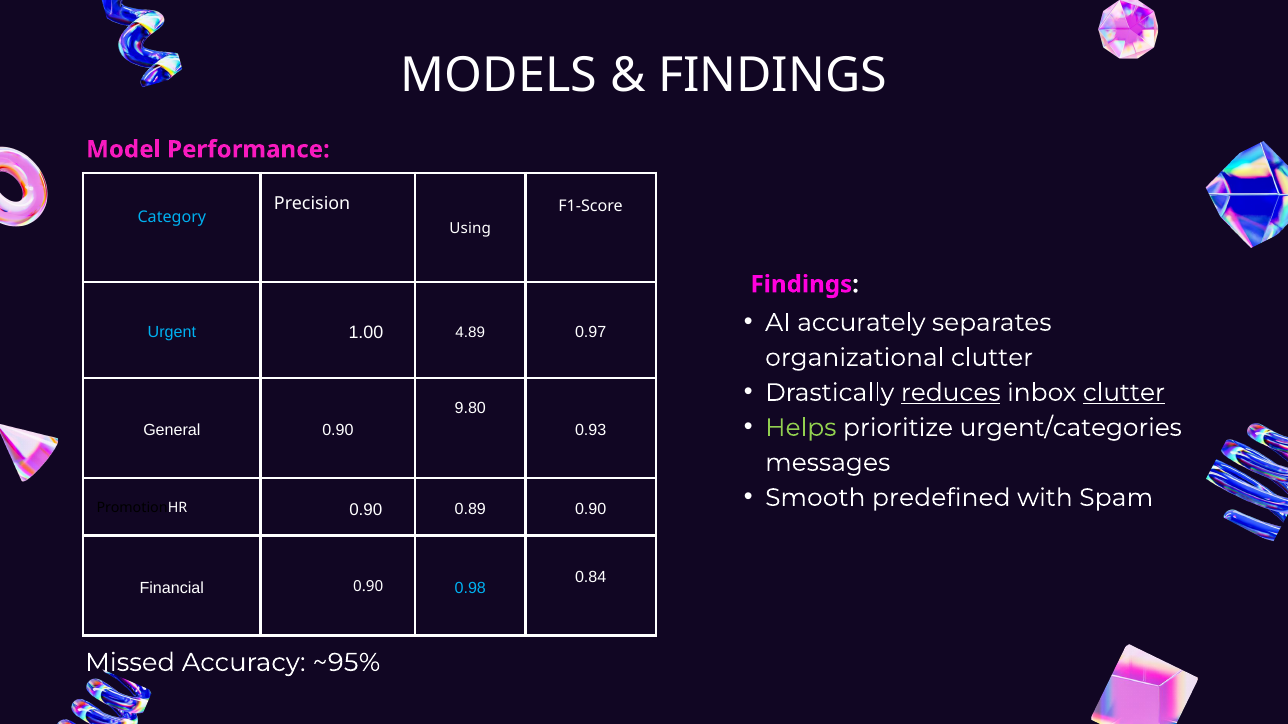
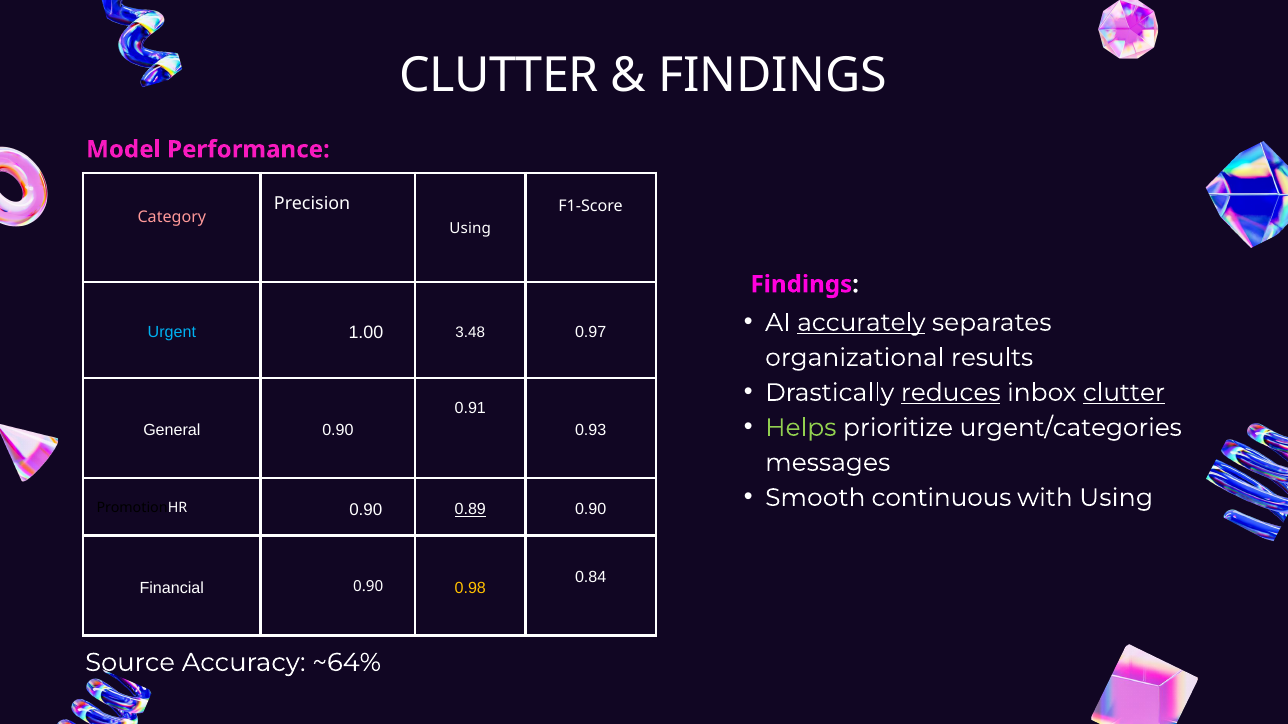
MODELS: MODELS -> CLUTTER (499, 76)
Category colour: light blue -> pink (172, 218)
accurately underline: none -> present (861, 323)
4.89: 4.89 -> 3.48 (470, 333)
organizational clutter: clutter -> results (992, 358)
9.80: 9.80 -> 0.91 (470, 408)
predefined: predefined -> continuous (941, 498)
with Spam: Spam -> Using (1116, 498)
0.89 underline: none -> present (470, 510)
0.98 colour: light blue -> yellow (470, 588)
Missed: Missed -> Source (130, 663)
~95%: ~95% -> ~64% (347, 663)
